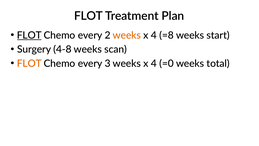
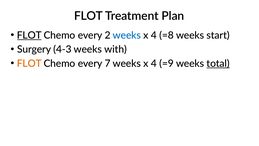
weeks colour: orange -> blue (127, 35)
4-8: 4-8 -> 4-3 (62, 49)
scan: scan -> with (116, 49)
3: 3 -> 7 (108, 63)
=0: =0 -> =9 (167, 63)
total underline: none -> present (218, 63)
